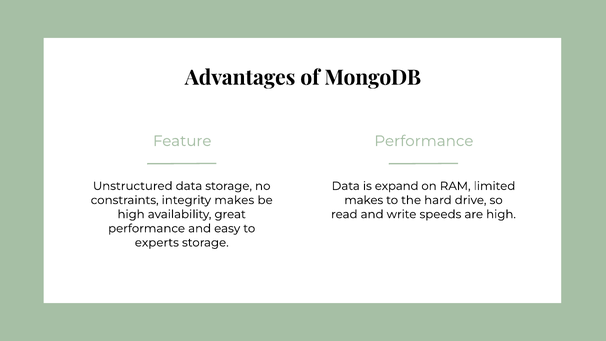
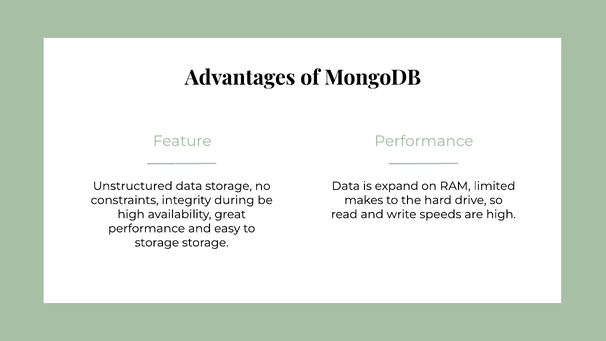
integrity makes: makes -> during (234, 200)
experts: experts -> storage (157, 243)
